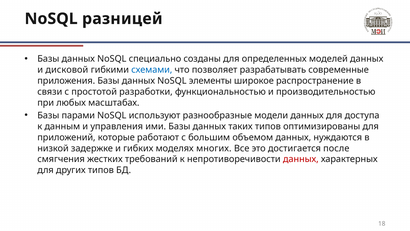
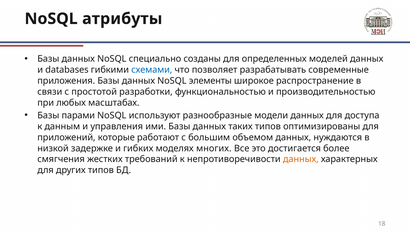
разницей: разницей -> атрибуты (122, 19)
дисковой: дисковой -> databases (67, 70)
после: после -> более (336, 148)
данных colour: red -> orange (301, 159)
